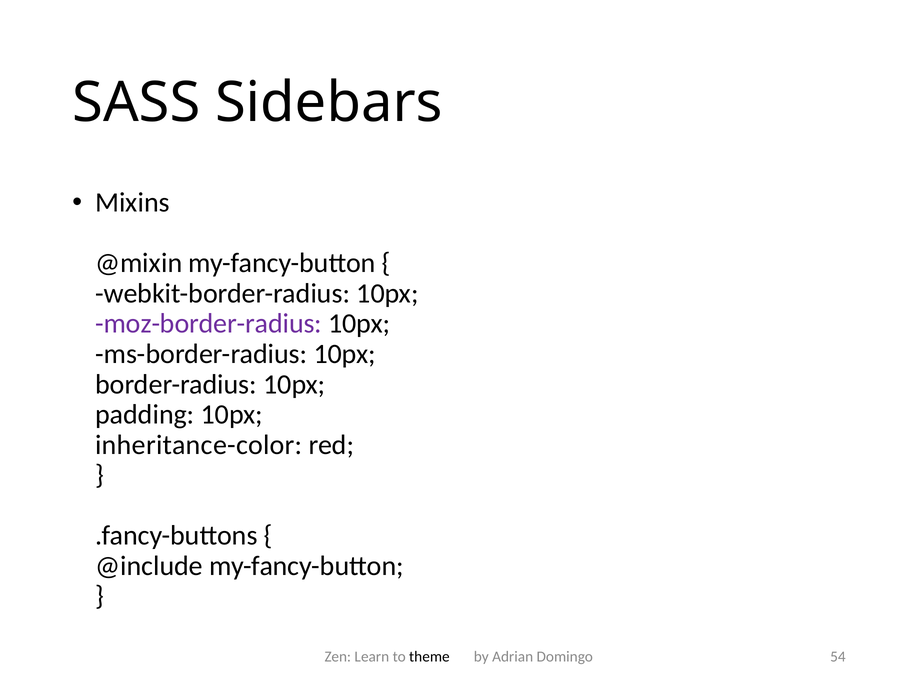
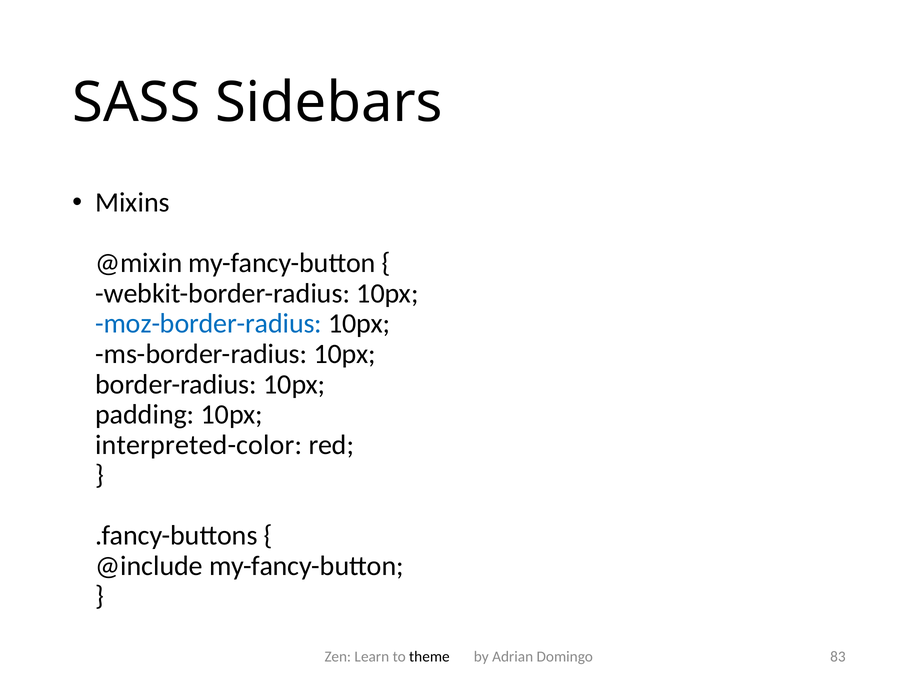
moz-border-radius colour: purple -> blue (209, 324)
inheritance-color: inheritance-color -> interpreted-color (199, 445)
54: 54 -> 83 (838, 657)
